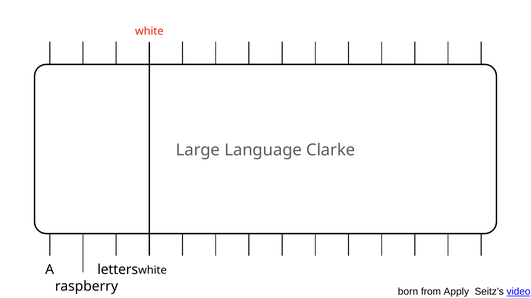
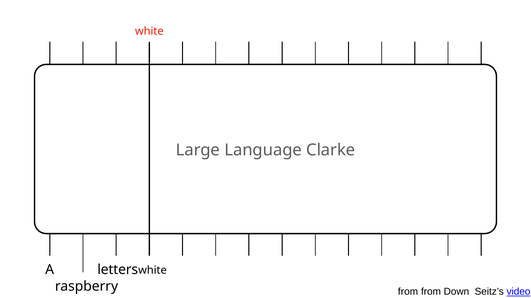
born: born -> from (408, 292)
Apply: Apply -> Down (456, 292)
